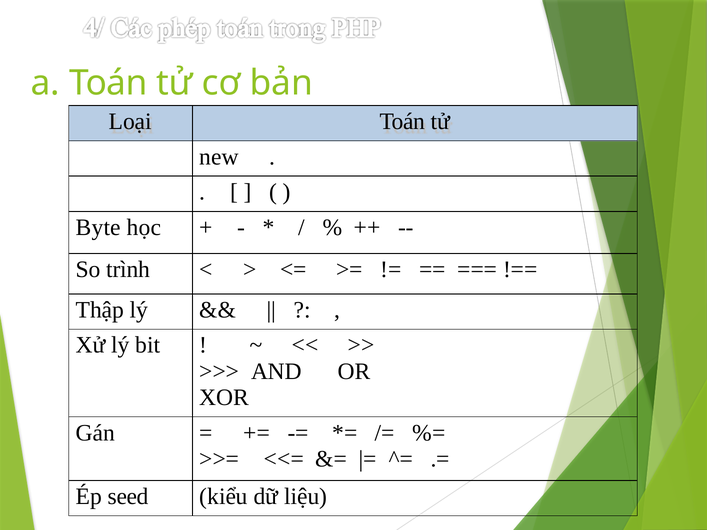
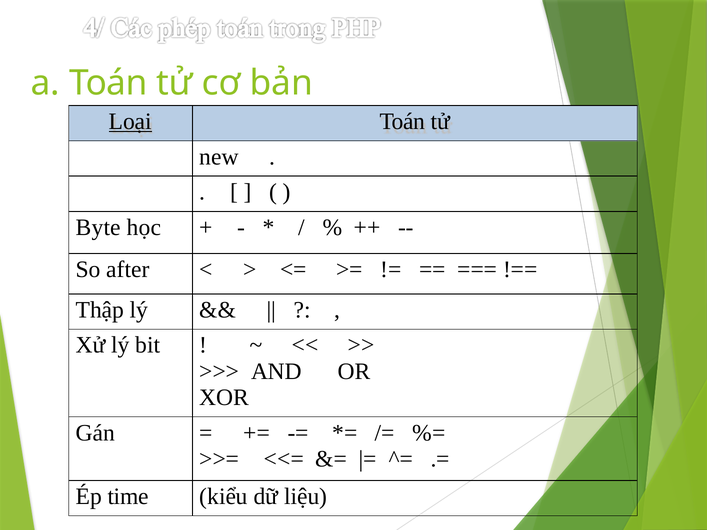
Loại underline: none -> present (130, 121)
trình: trình -> after (128, 269)
seed: seed -> time (128, 497)
